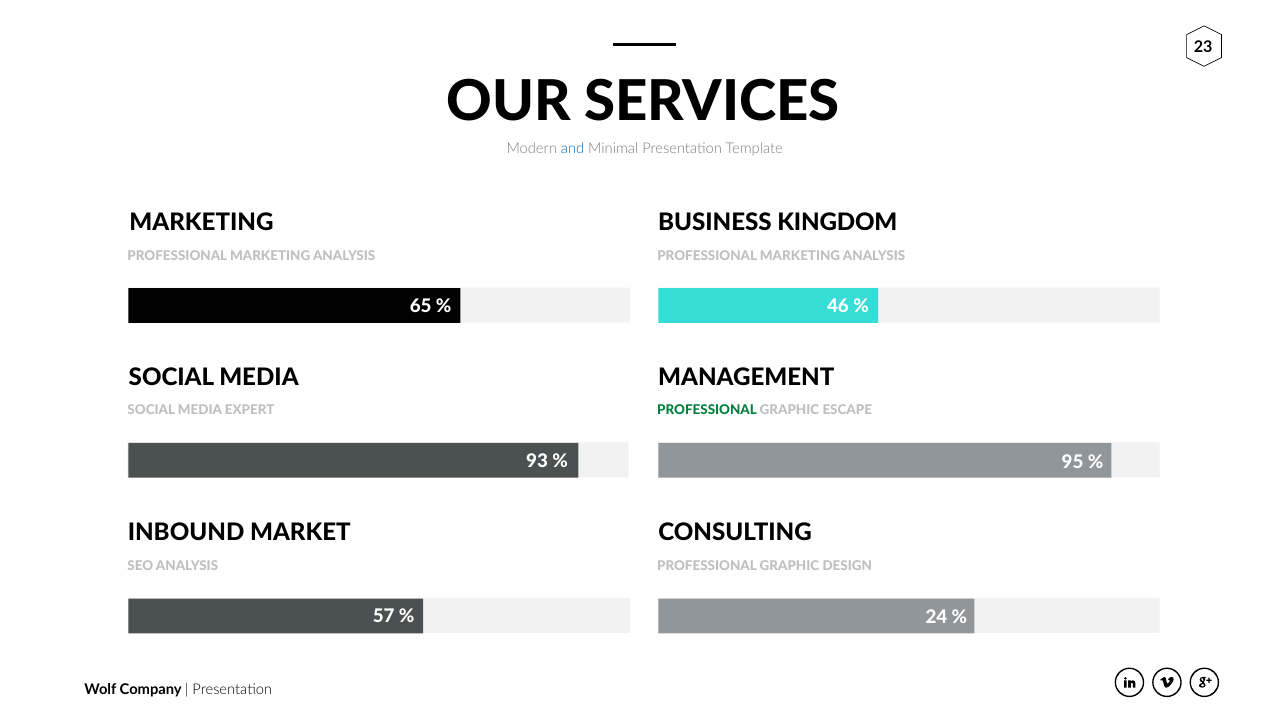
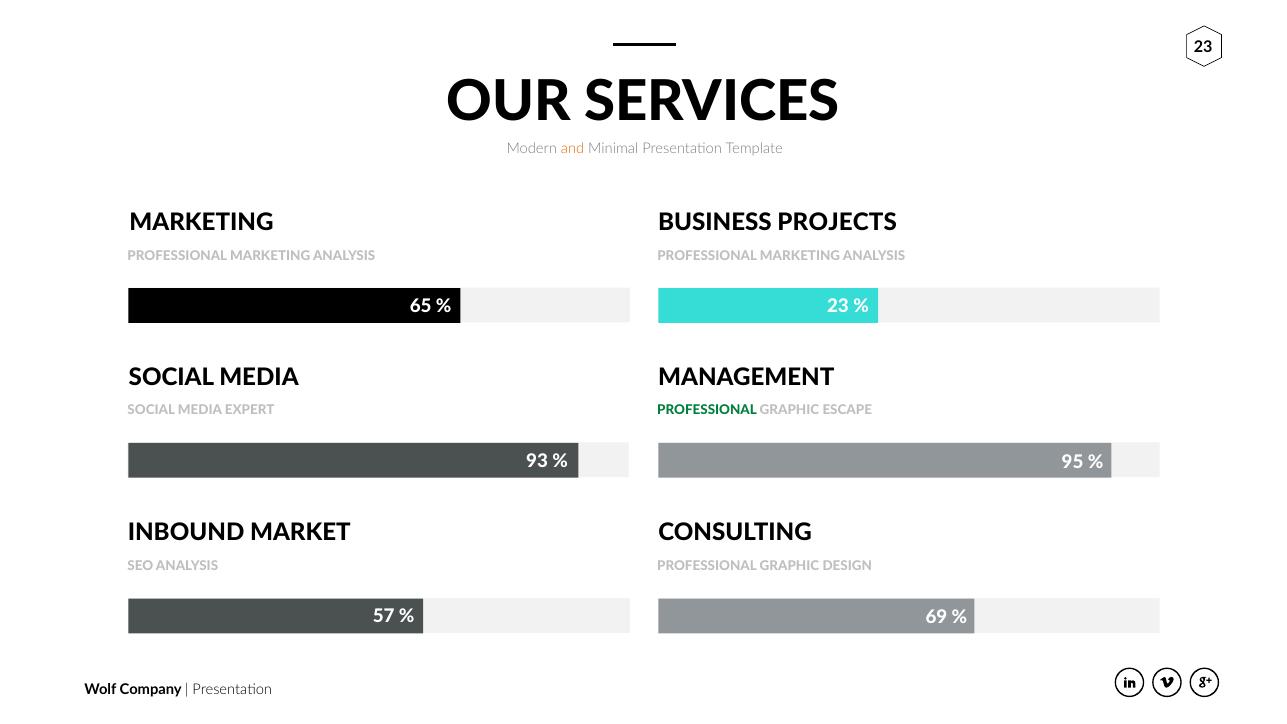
and colour: blue -> orange (573, 149)
KINGDOM: KINGDOM -> PROJECTS (837, 222)
46: 46 -> 23 (838, 306)
24: 24 -> 69 (936, 617)
